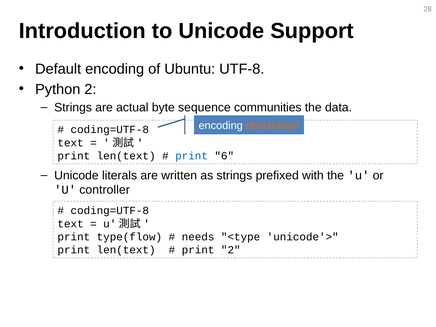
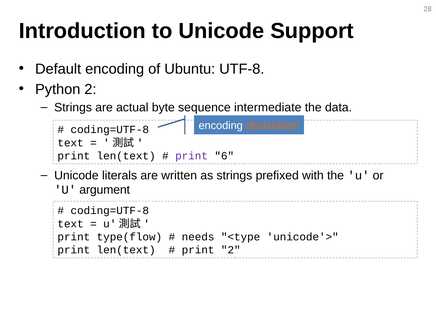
communities: communities -> intermediate (268, 108)
print colour: blue -> purple (192, 156)
controller: controller -> argument (105, 190)
